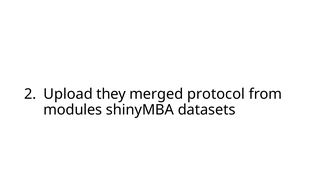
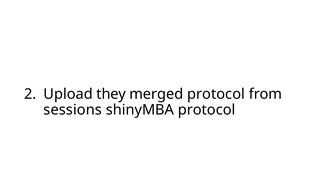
modules: modules -> sessions (73, 110)
shinyMBA datasets: datasets -> protocol (207, 110)
